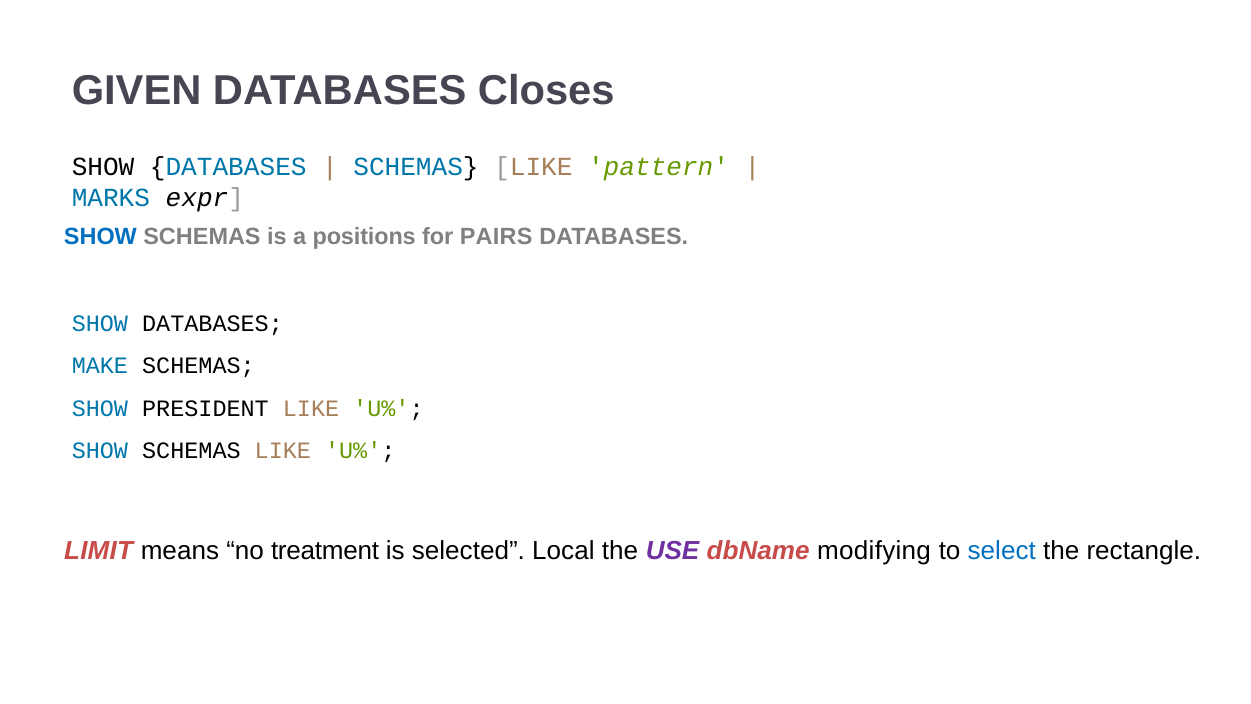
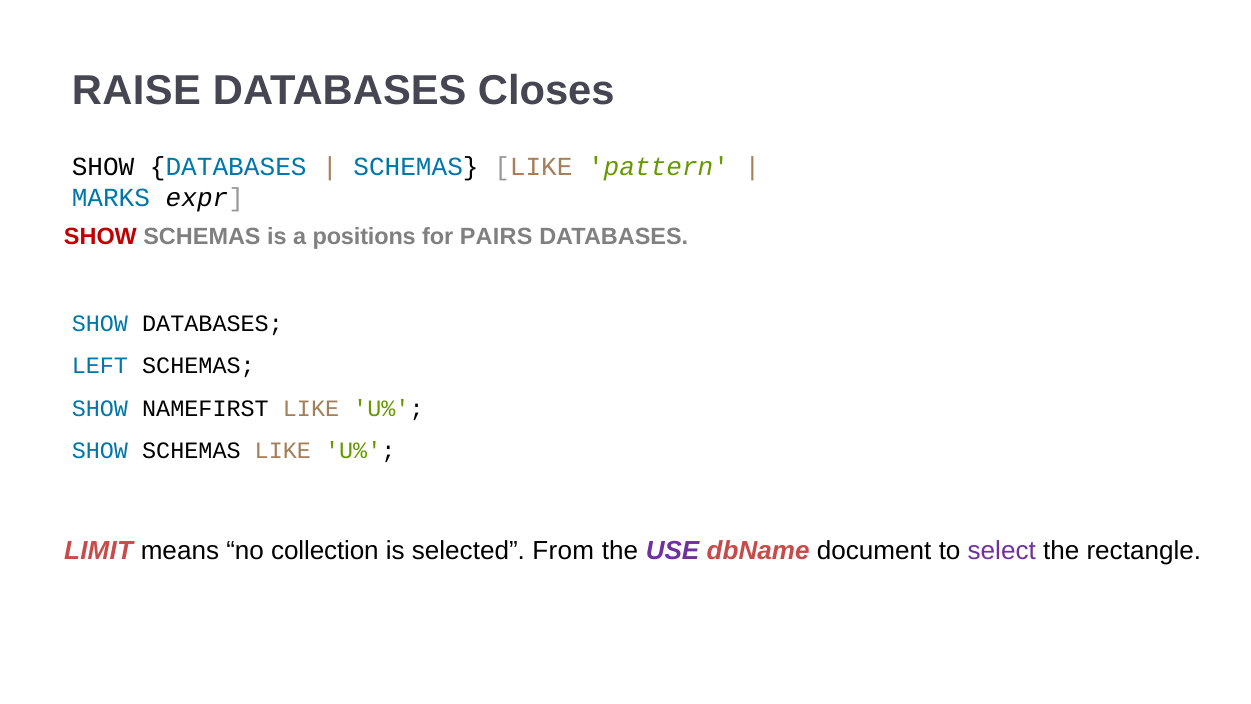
GIVEN: GIVEN -> RAISE (136, 91)
SHOW colour: blue -> red (100, 236)
MAKE: MAKE -> LEFT (100, 366)
PRESIDENT: PRESIDENT -> NAMEFIRST (205, 408)
treatment: treatment -> collection (325, 551)
Local: Local -> From (563, 551)
modifying: modifying -> document (874, 551)
select colour: blue -> purple (1002, 551)
